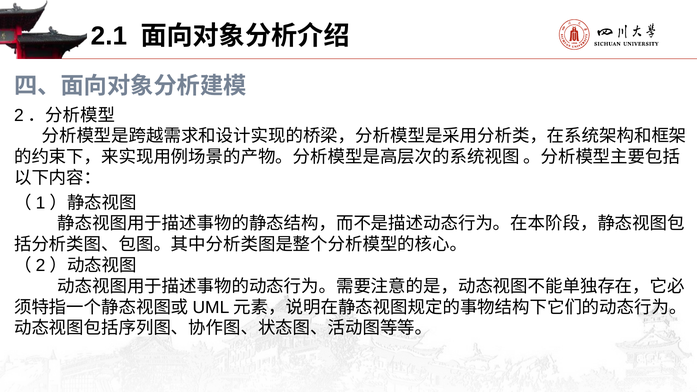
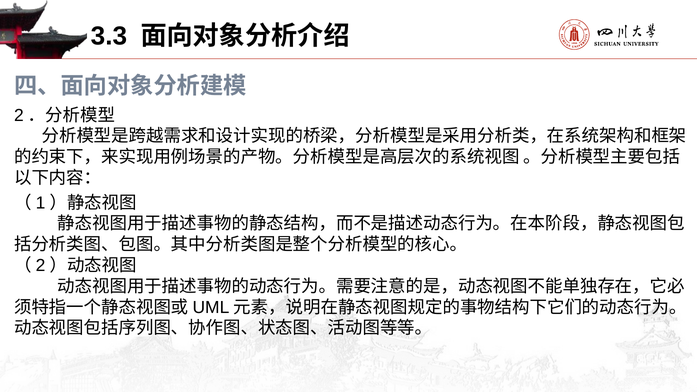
2.1: 2.1 -> 3.3 (109, 36)
